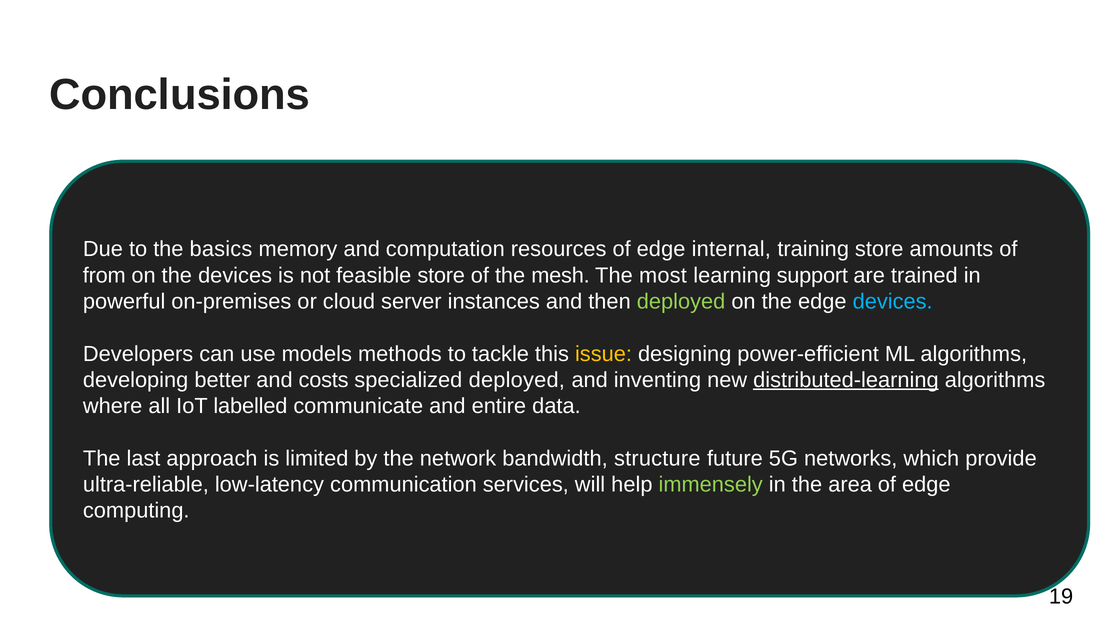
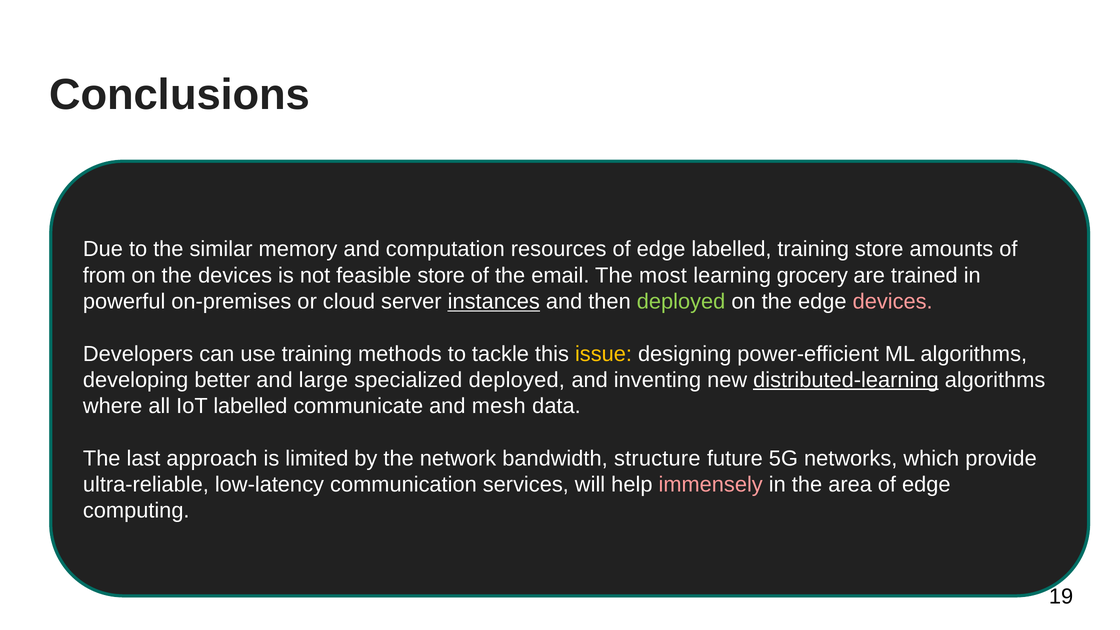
basics: basics -> similar (221, 249)
edge internal: internal -> labelled (731, 249)
mesh: mesh -> email (560, 275)
support: support -> grocery (812, 275)
instances underline: none -> present (494, 302)
devices colour: light blue -> pink (893, 302)
use models: models -> training (317, 354)
costs: costs -> large (323, 380)
entire: entire -> mesh (499, 406)
immensely colour: light green -> pink (711, 485)
